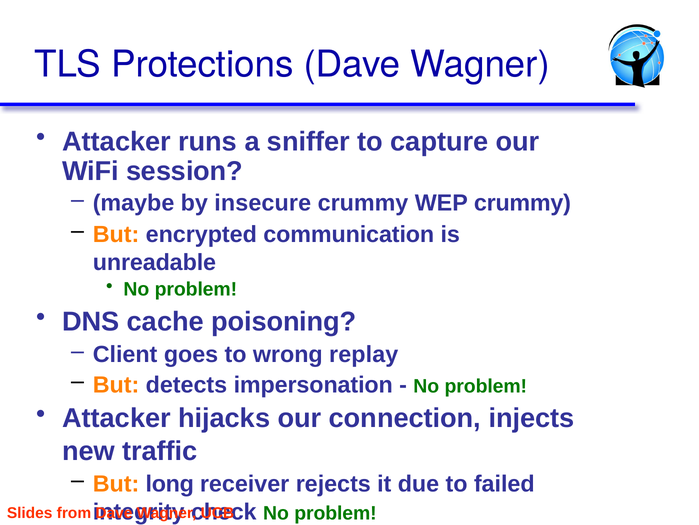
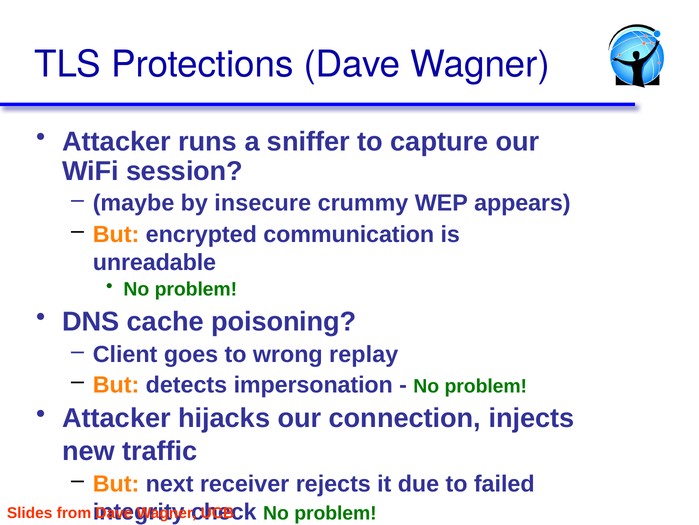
WEP crummy: crummy -> appears (522, 203)
long: long -> next (170, 483)
